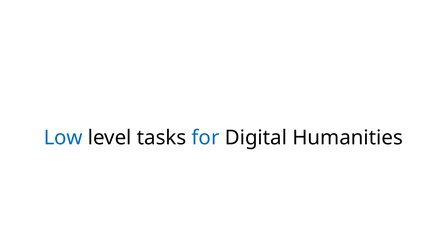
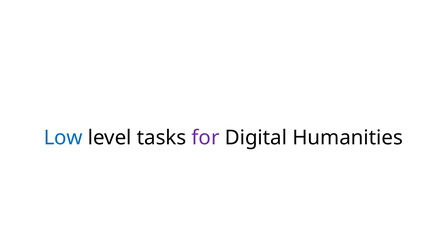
for colour: blue -> purple (206, 138)
